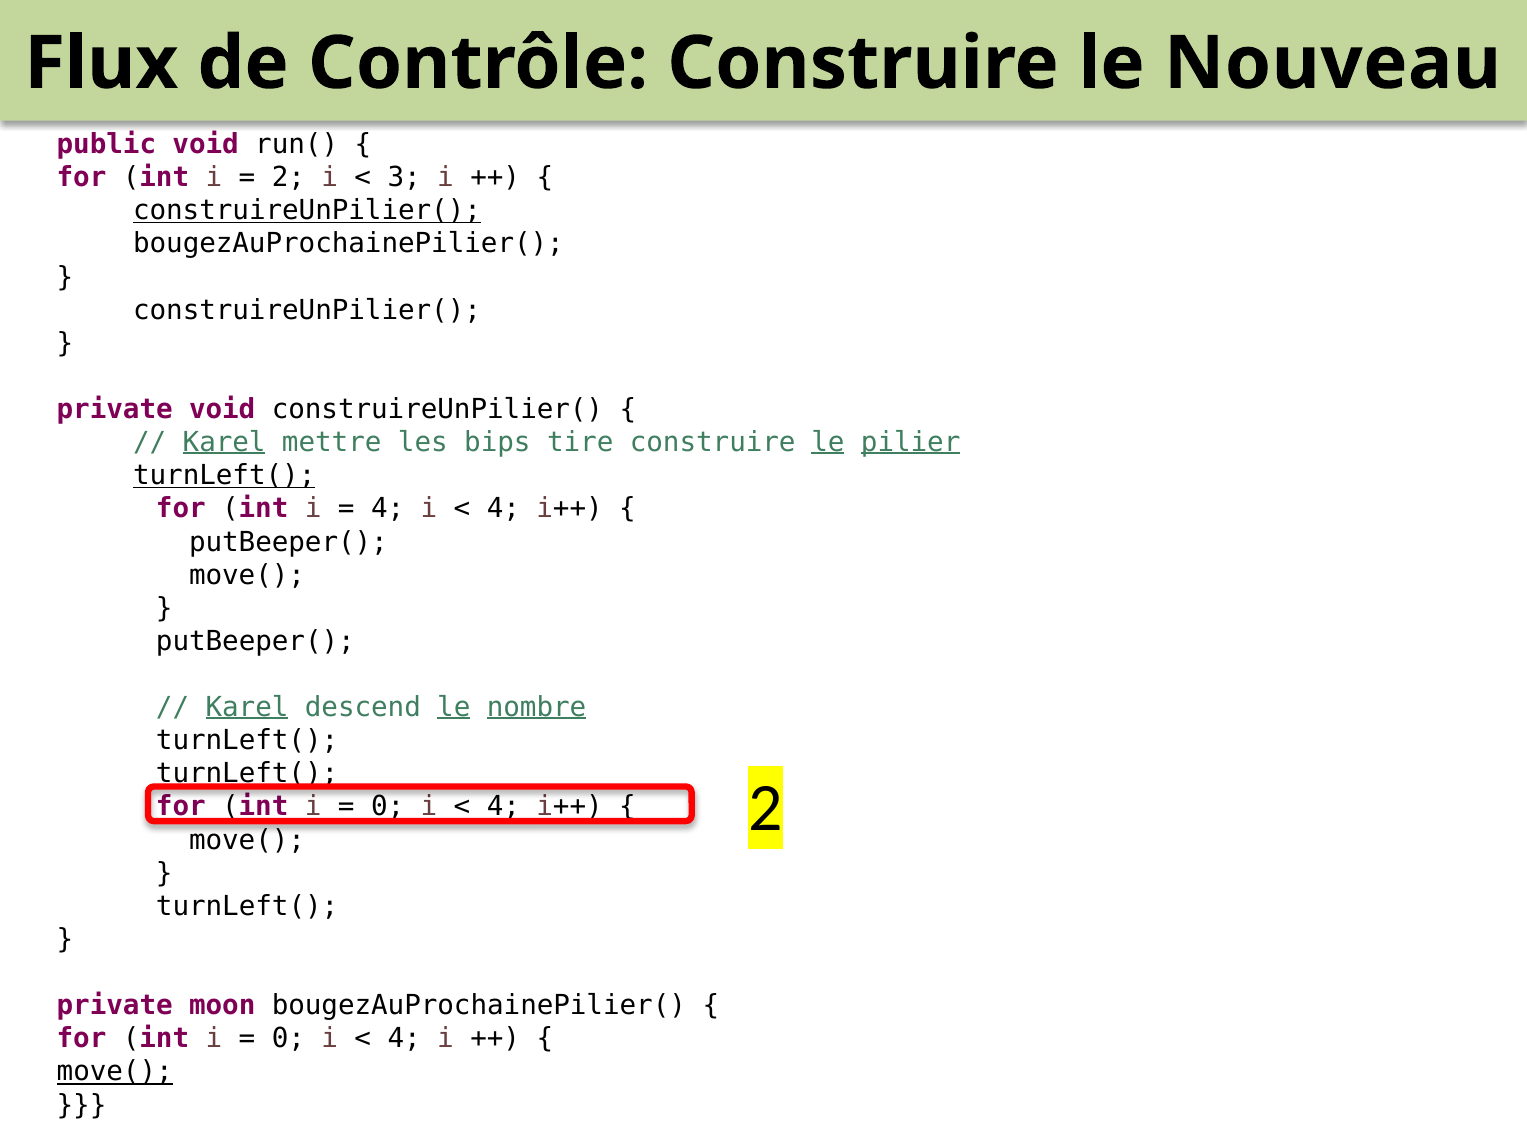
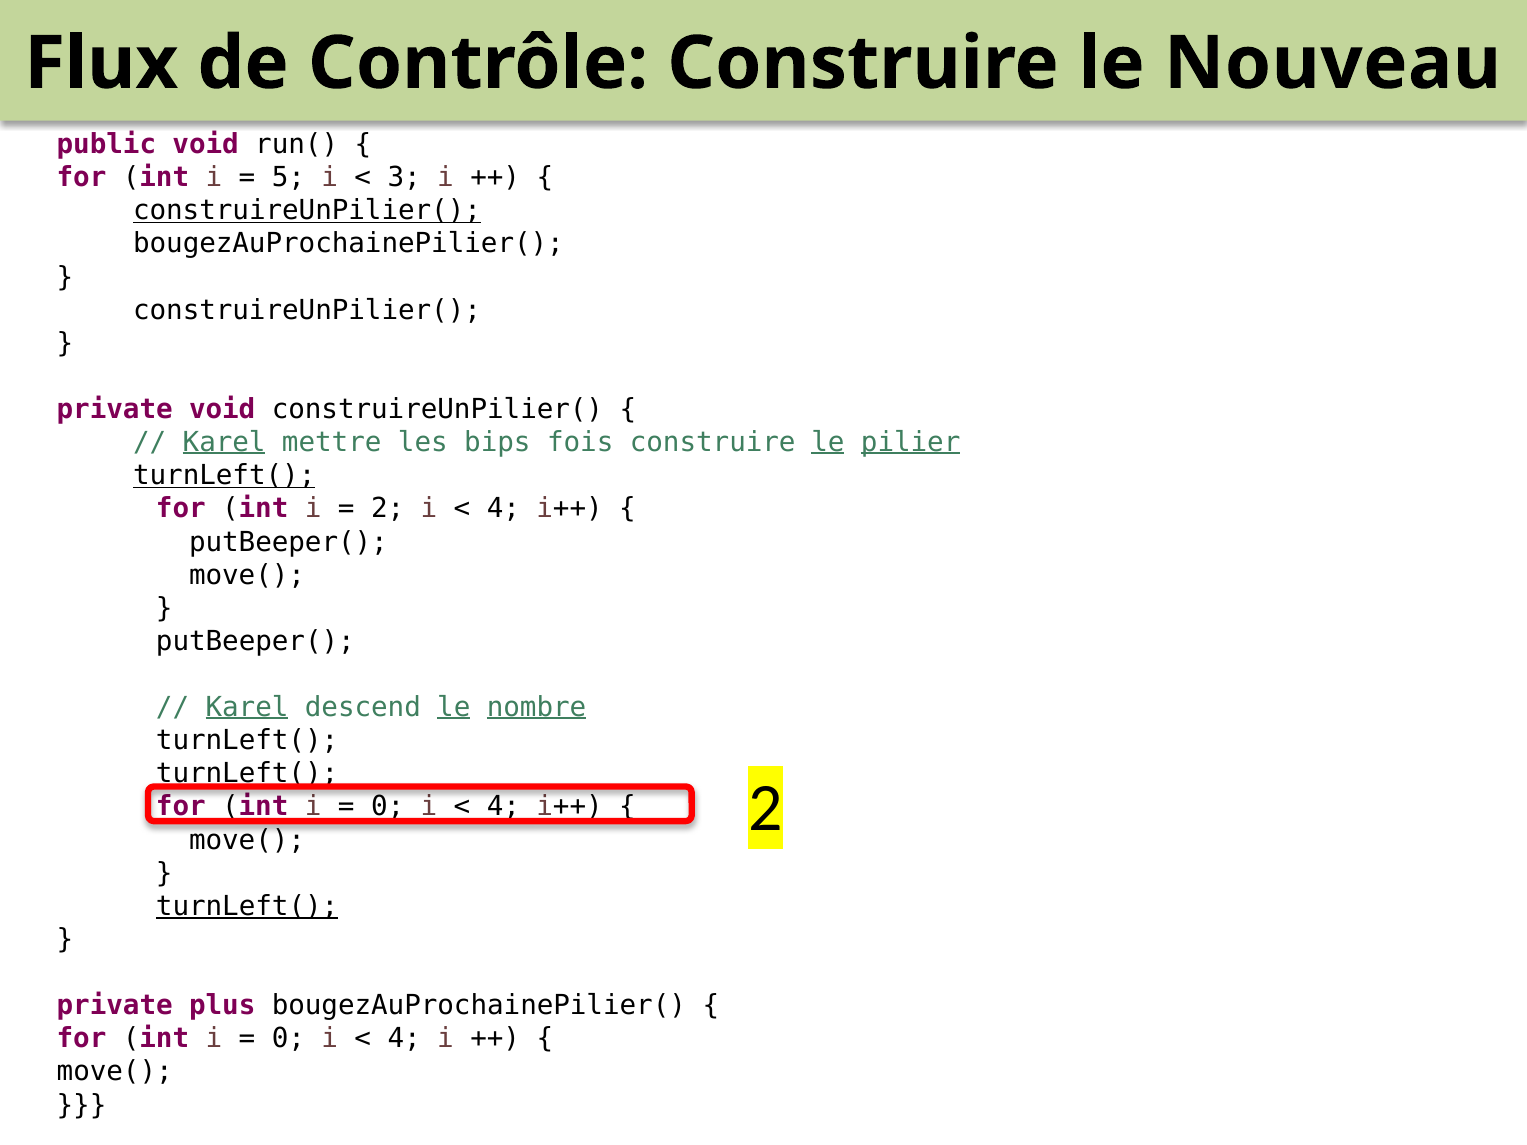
2: 2 -> 5 (288, 178)
tire: tire -> fois (580, 443)
4: 4 -> 2 (388, 509)
turnLeft( underline: none -> present (247, 906)
moon: moon -> plus (222, 1006)
move( underline: present -> none (115, 1072)
